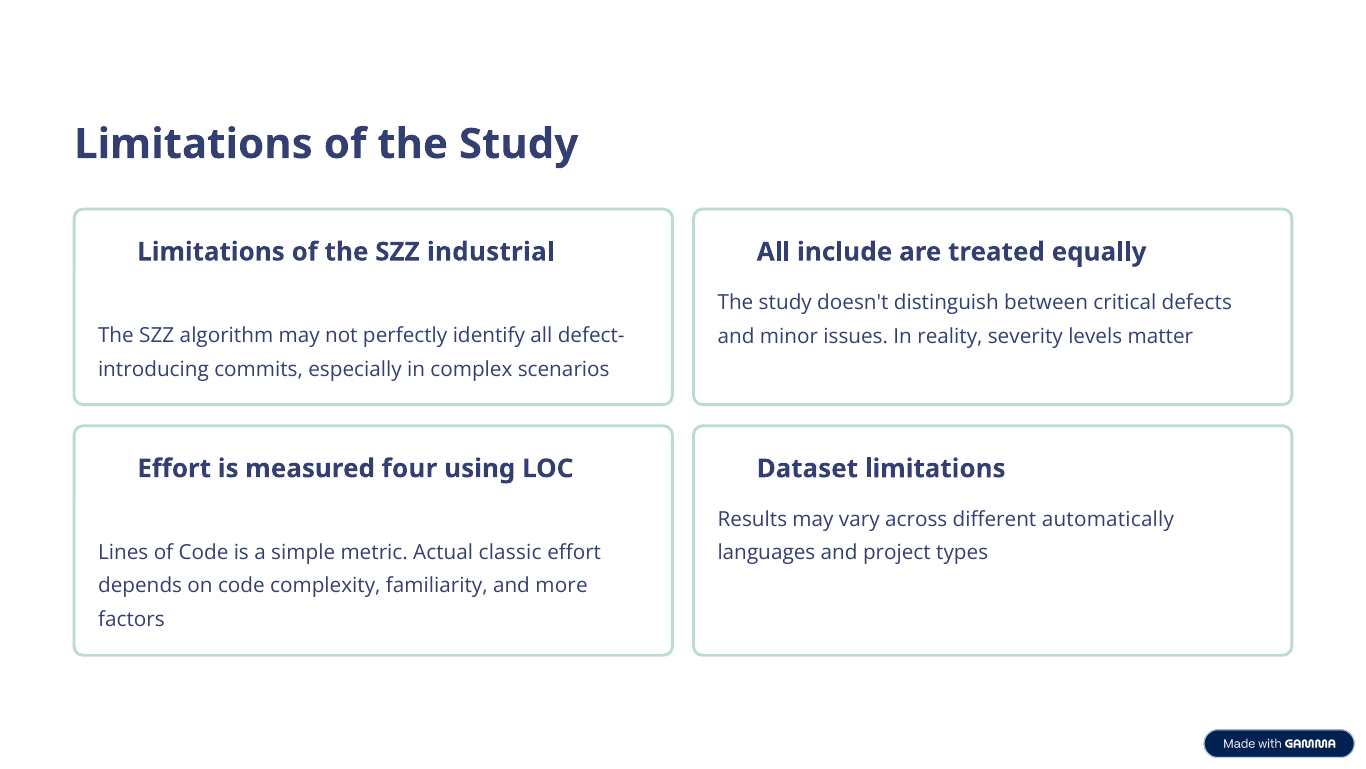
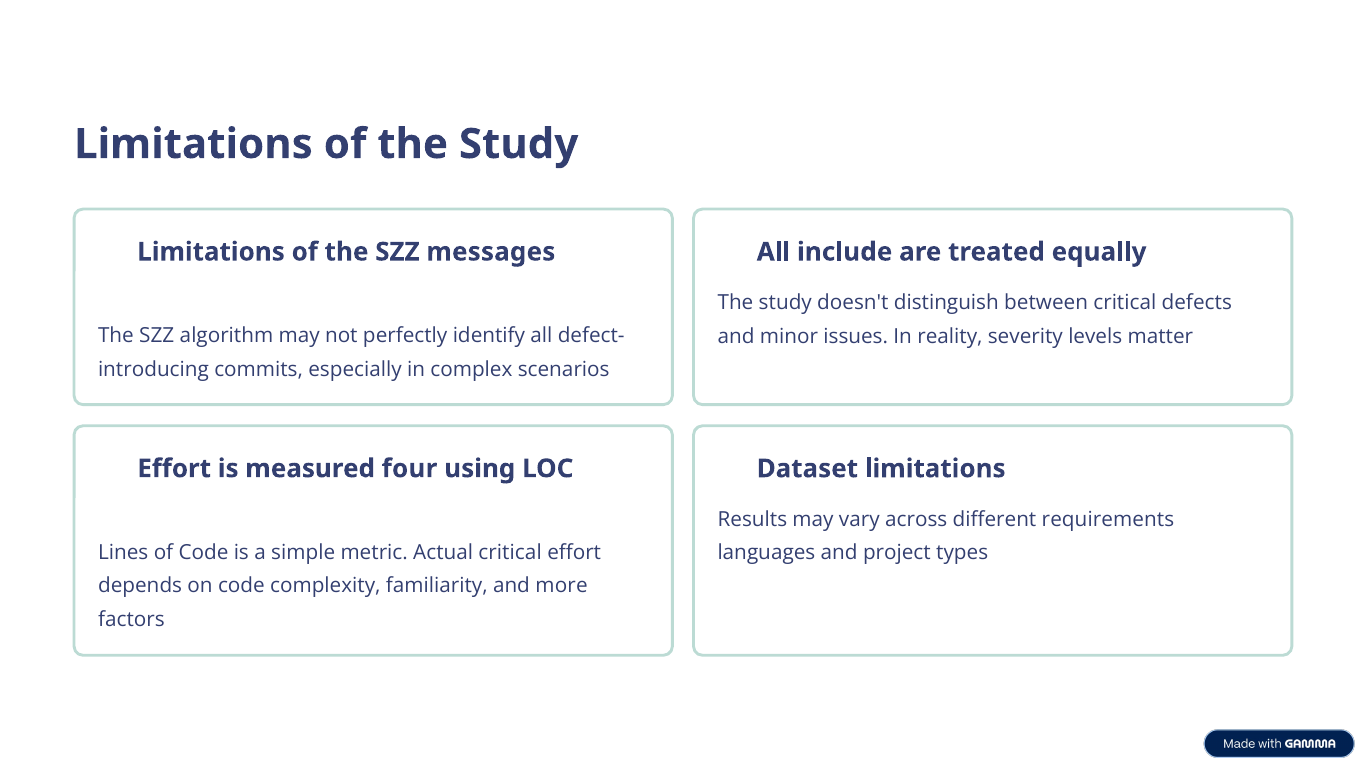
industrial: industrial -> messages (491, 252)
automatically: automatically -> requirements (1108, 519)
Actual classic: classic -> critical (510, 552)
